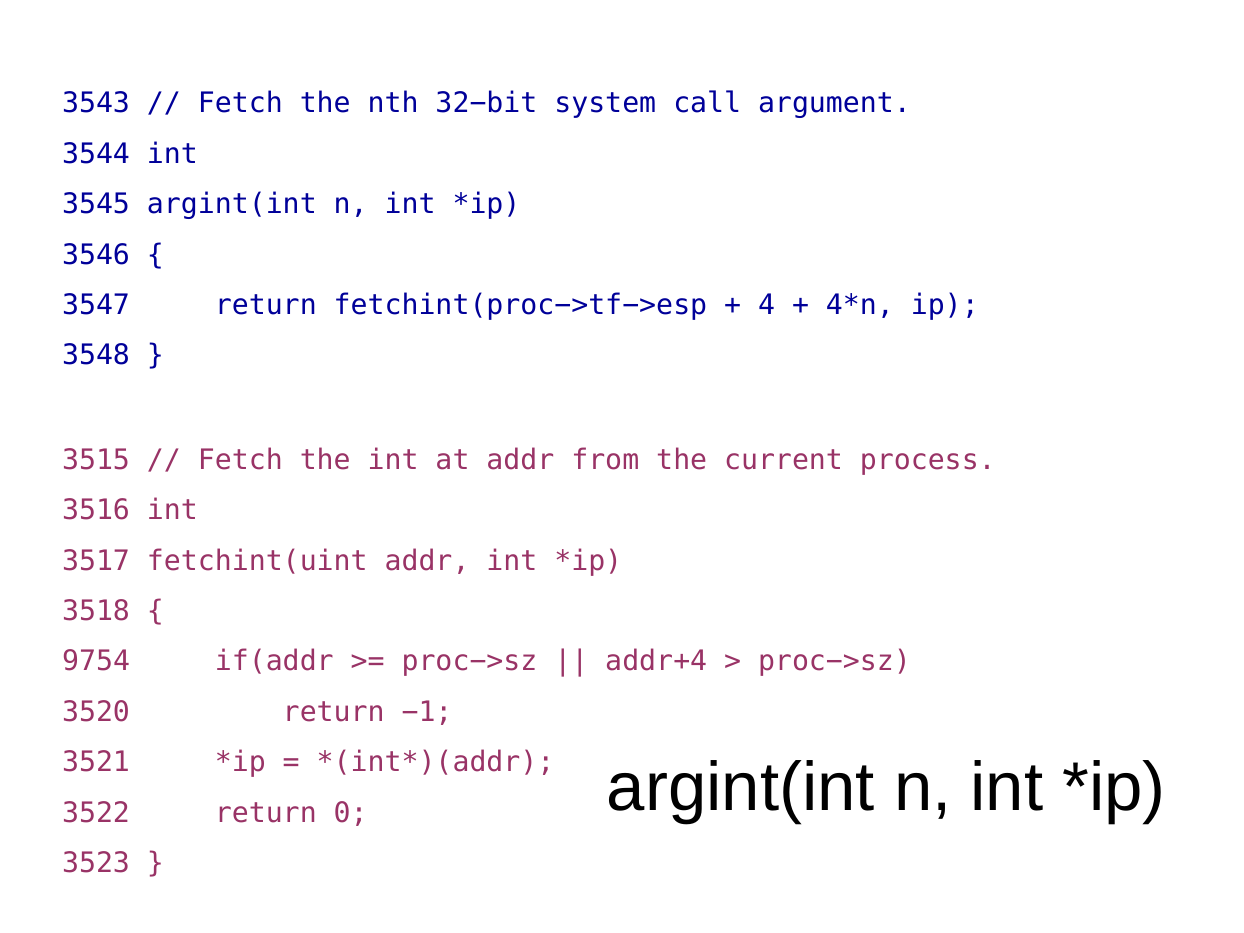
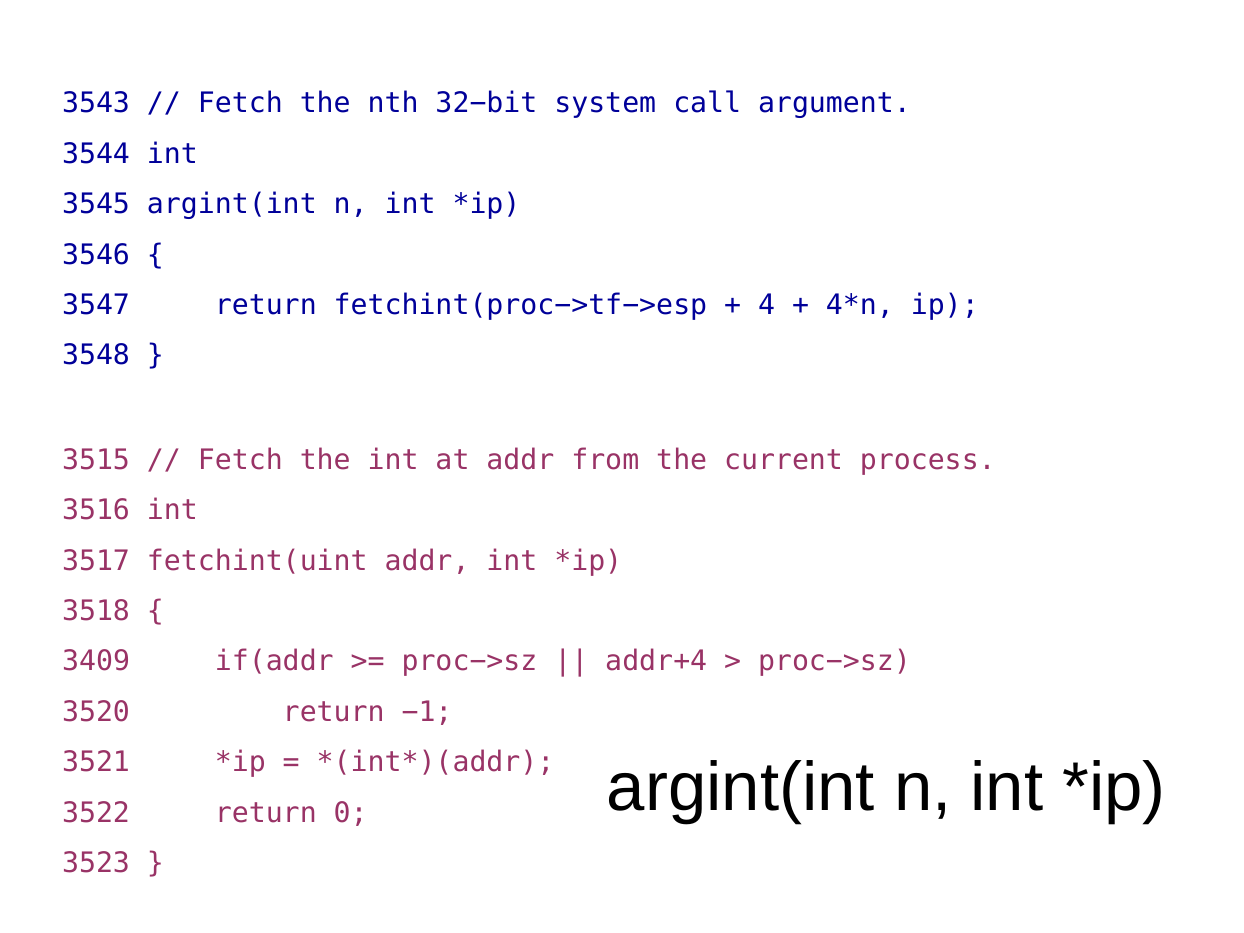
9754: 9754 -> 3409 (96, 662)
